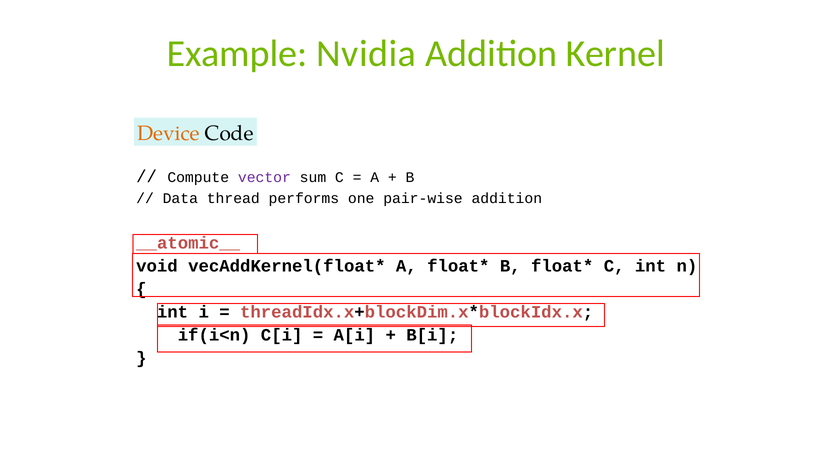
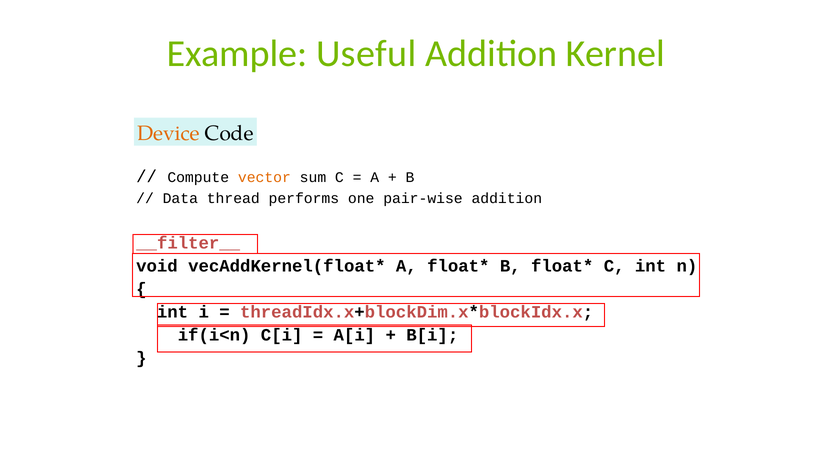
Nvidia: Nvidia -> Useful (366, 53)
vector colour: purple -> orange (264, 178)
__atomic__: __atomic__ -> __filter__ (188, 243)
